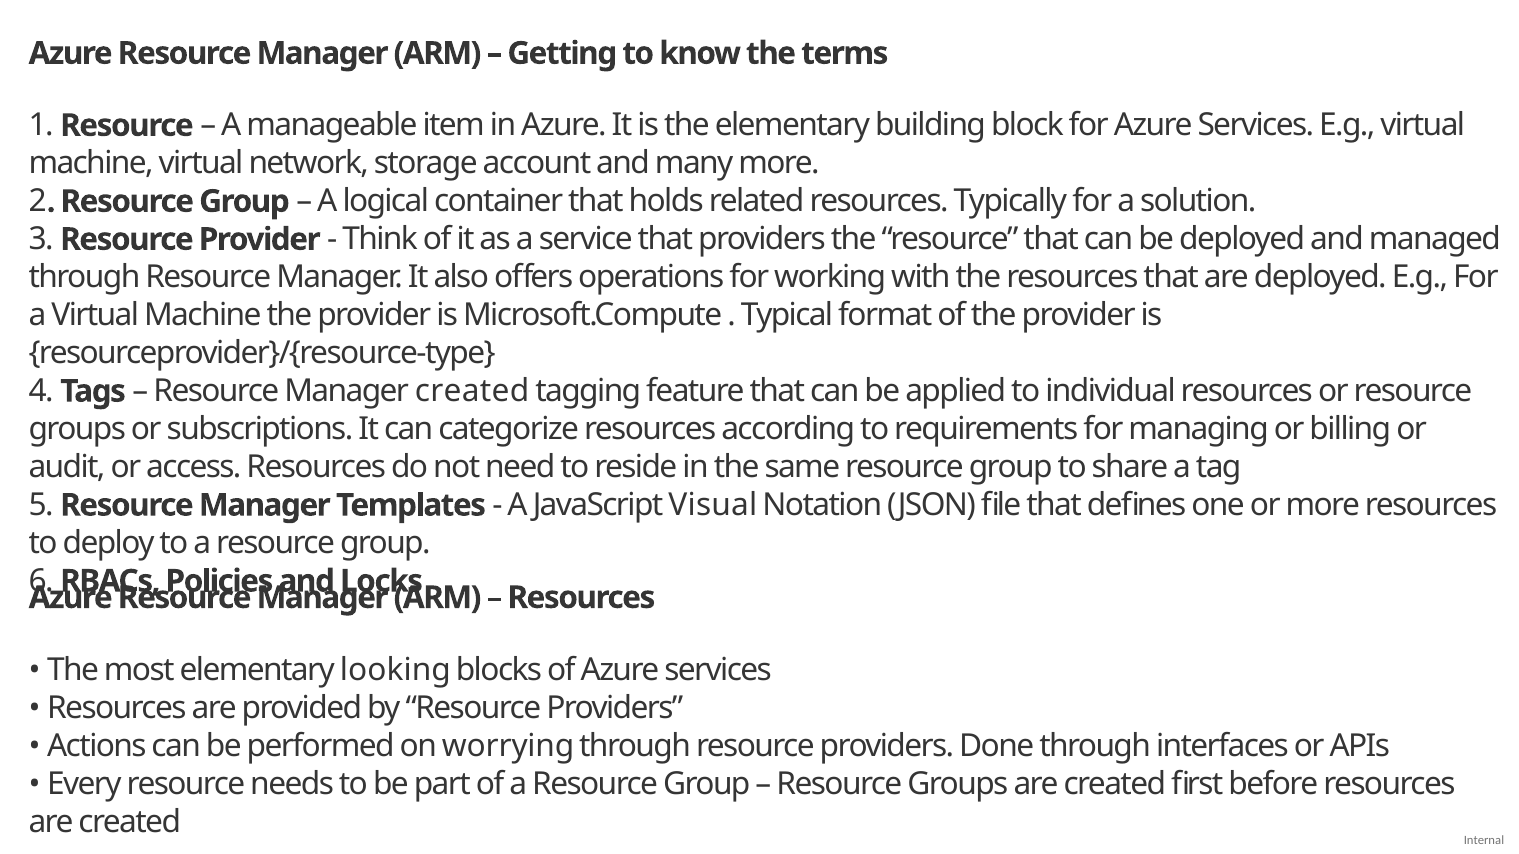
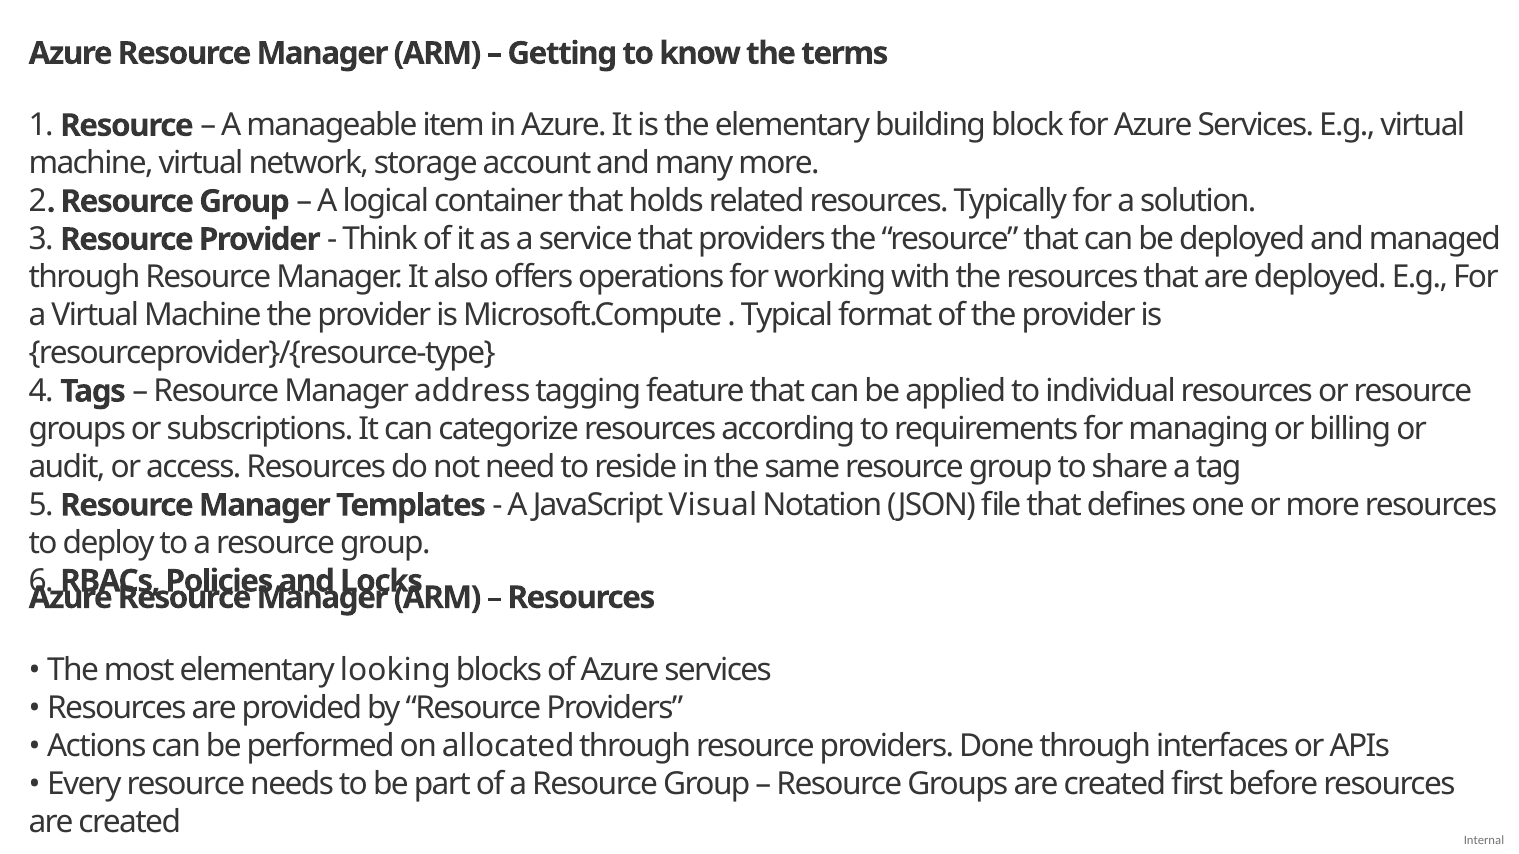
Manager created: created -> address (472, 391)
worrying: worrying -> allocated (508, 746)
